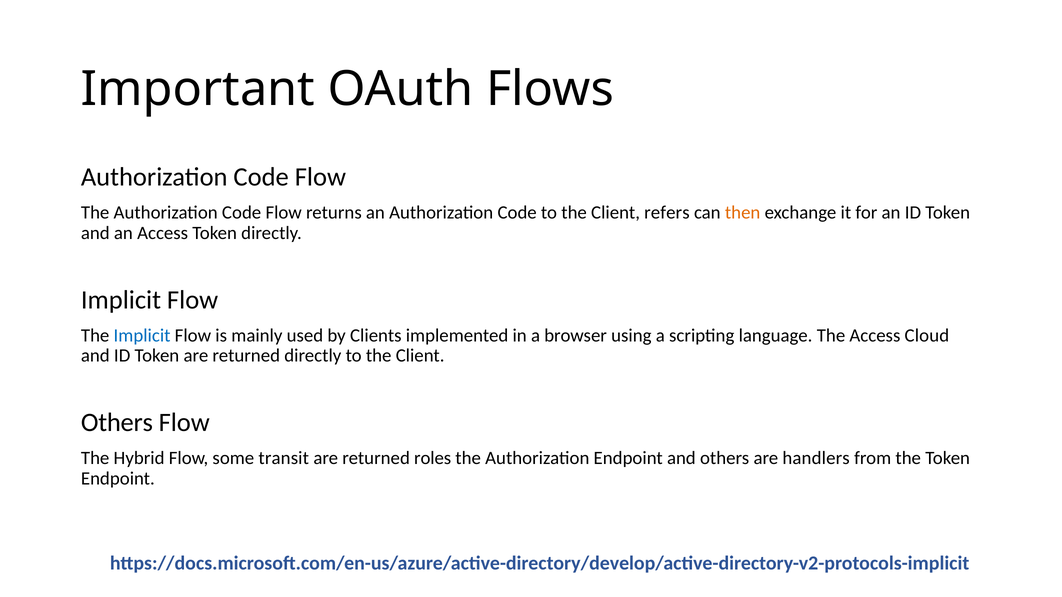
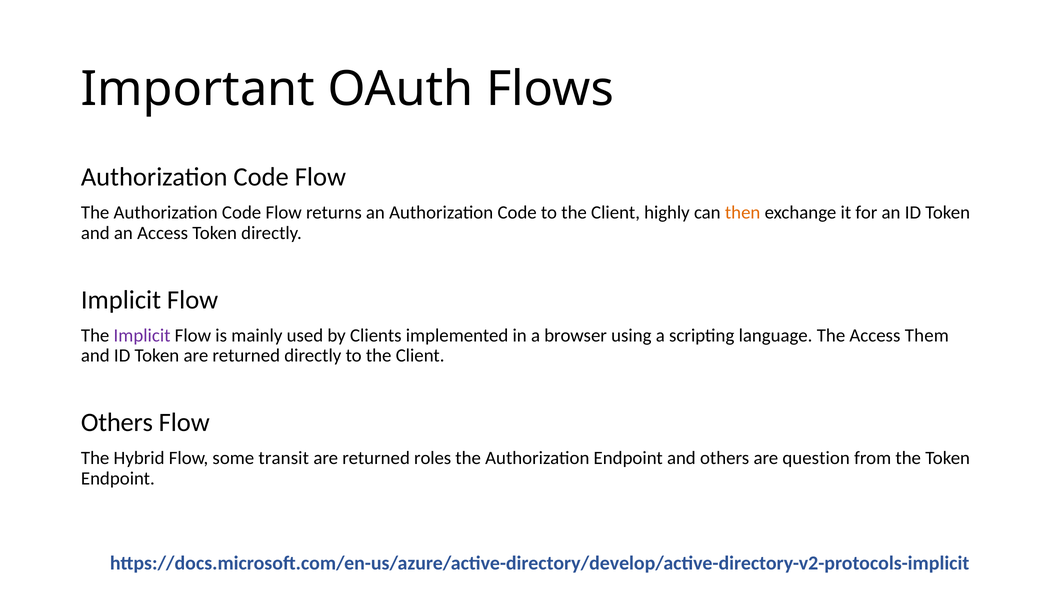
refers: refers -> highly (667, 213)
Implicit colour: blue -> purple (142, 336)
Cloud: Cloud -> Them (927, 336)
handlers: handlers -> question (816, 458)
